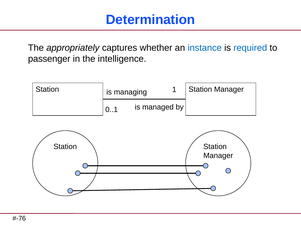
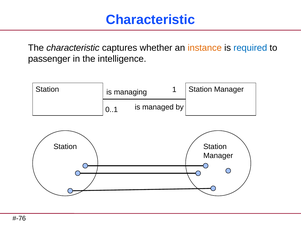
Determination: Determination -> Characteristic (150, 20)
The appropriately: appropriately -> characteristic (73, 48)
instance colour: blue -> orange (205, 48)
